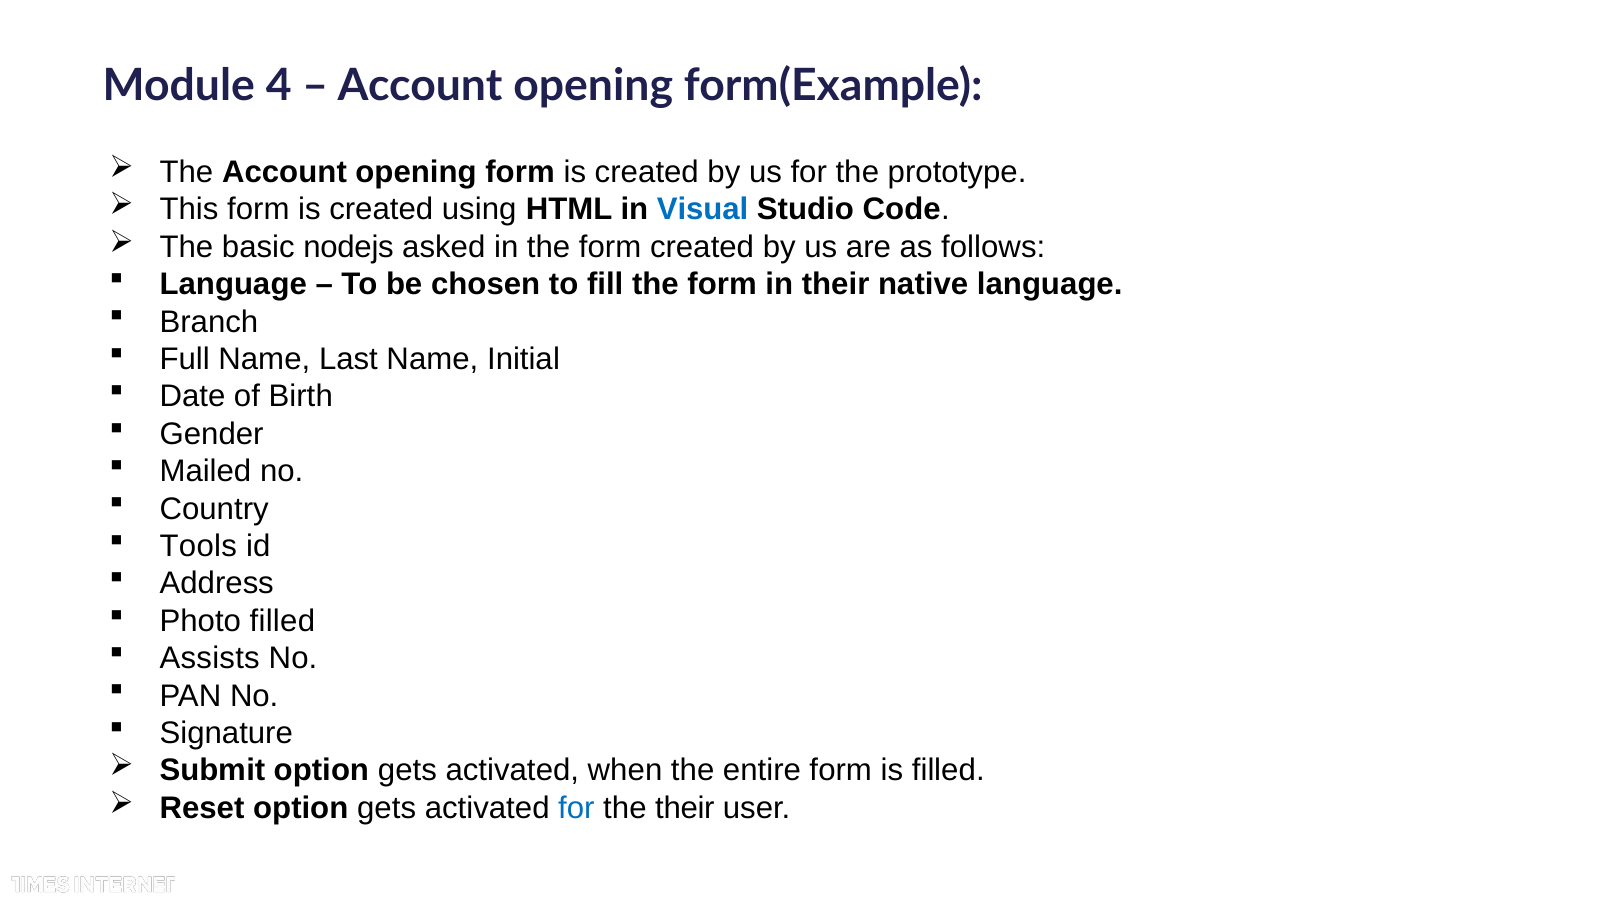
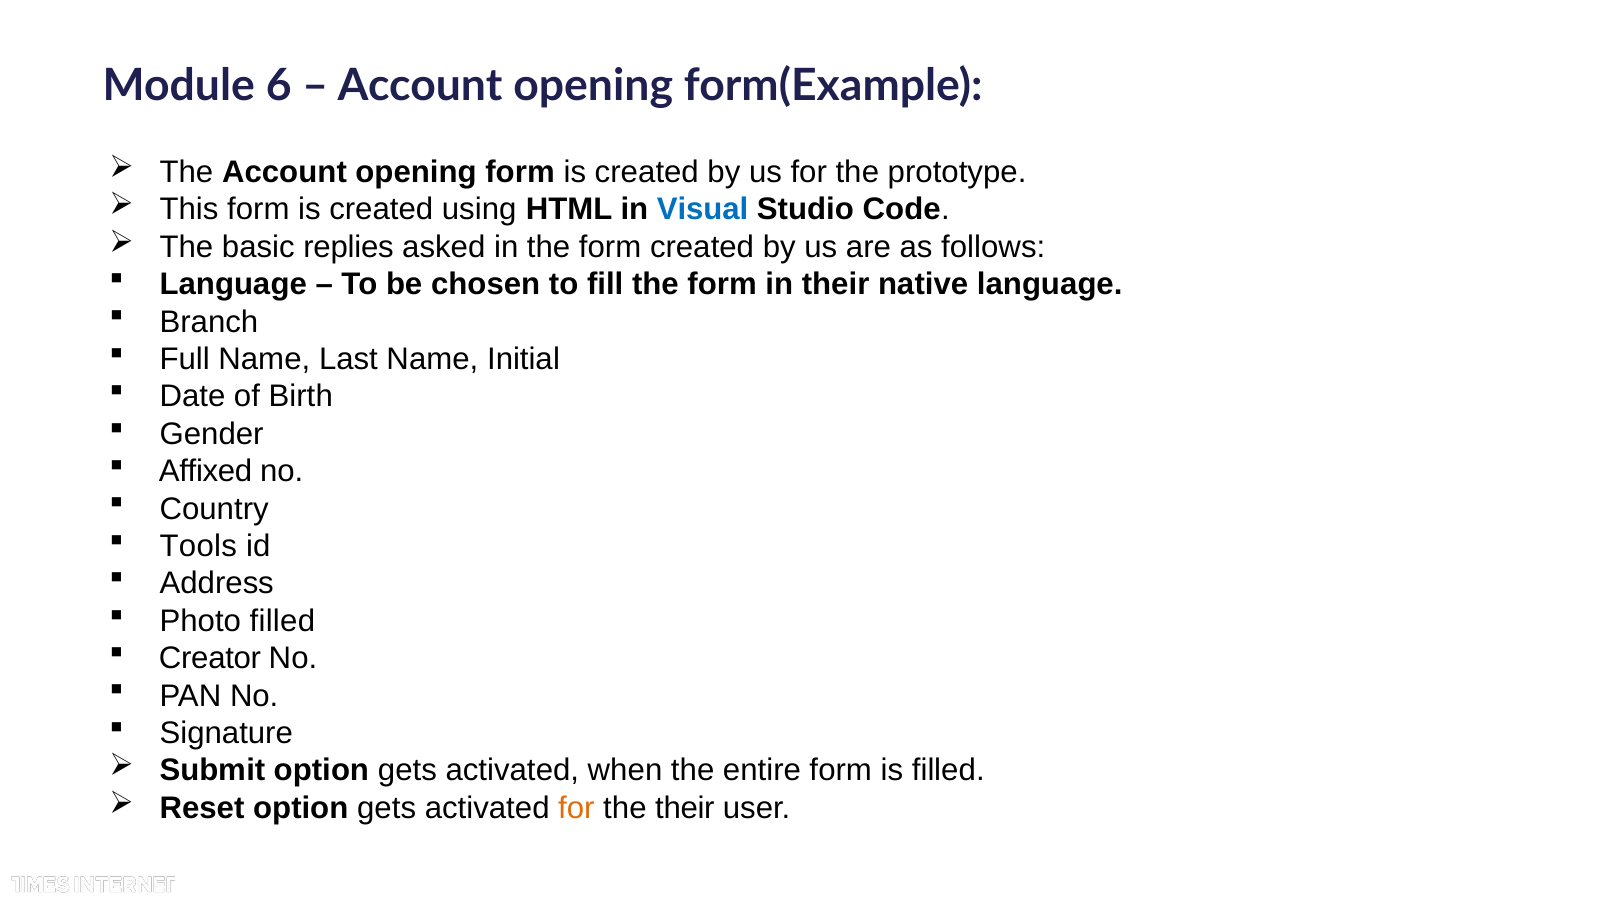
4: 4 -> 6 (279, 86)
nodejs: nodejs -> replies (348, 247)
Mailed: Mailed -> Affixed (206, 471)
Assists: Assists -> Creator (210, 658)
for colour: blue -> orange (576, 808)
